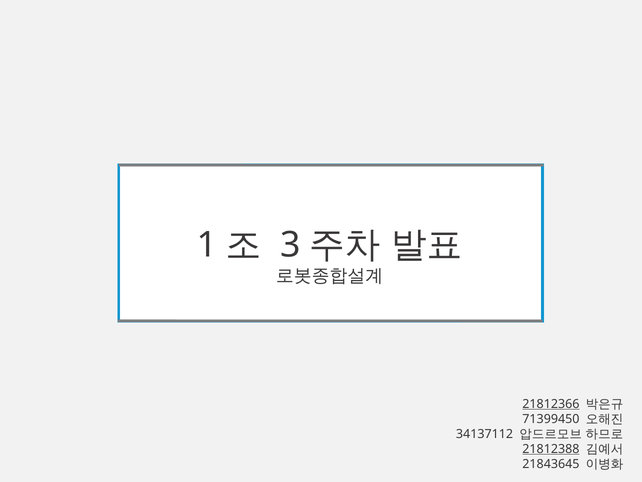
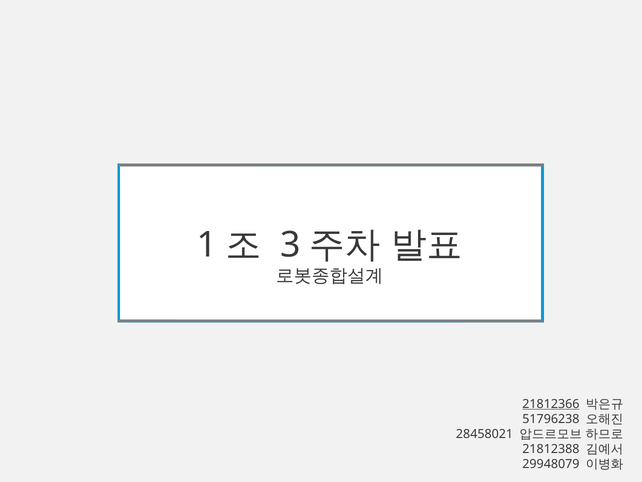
71399450: 71399450 -> 51796238 (551, 419)
34137112: 34137112 -> 28458021 (485, 434)
21812388 underline: present -> none (551, 449)
21843645: 21843645 -> 29948079 (551, 464)
